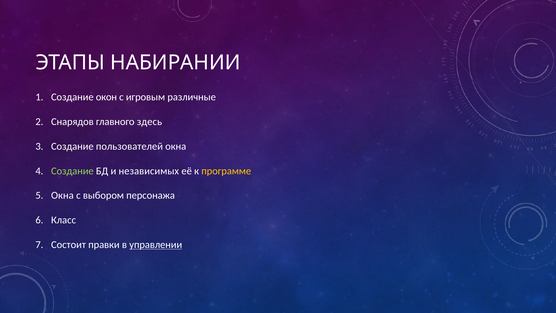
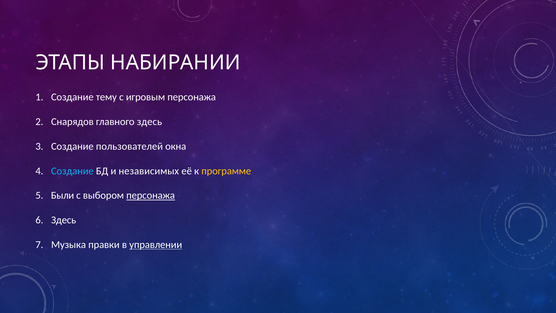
окон: окон -> тему (106, 97)
игровым различные: различные -> персонажа (192, 97)
Создание colour: light green -> light blue (72, 171)
Окна: Окна -> Были (63, 195)
персонажа underline: none -> present (151, 195)
Класс: Класс -> Здесь (64, 220)
Состоит: Состоит -> Музыка (69, 244)
